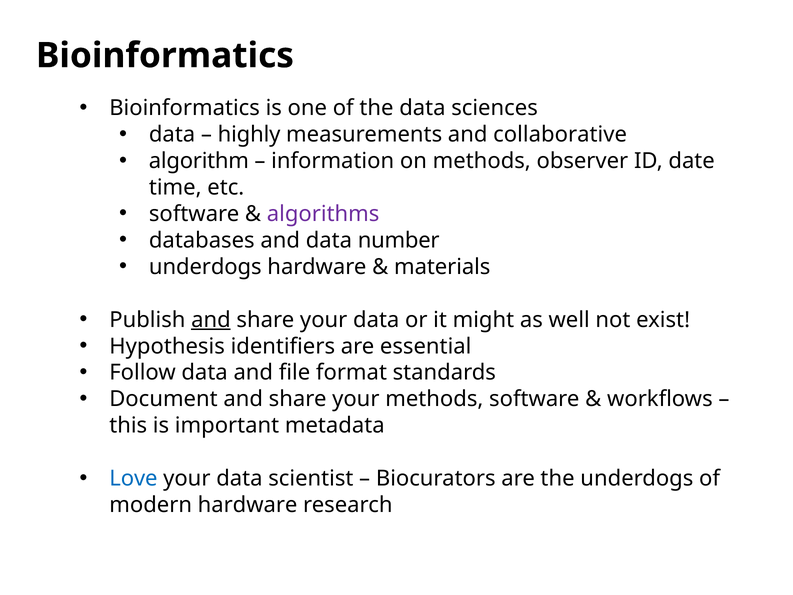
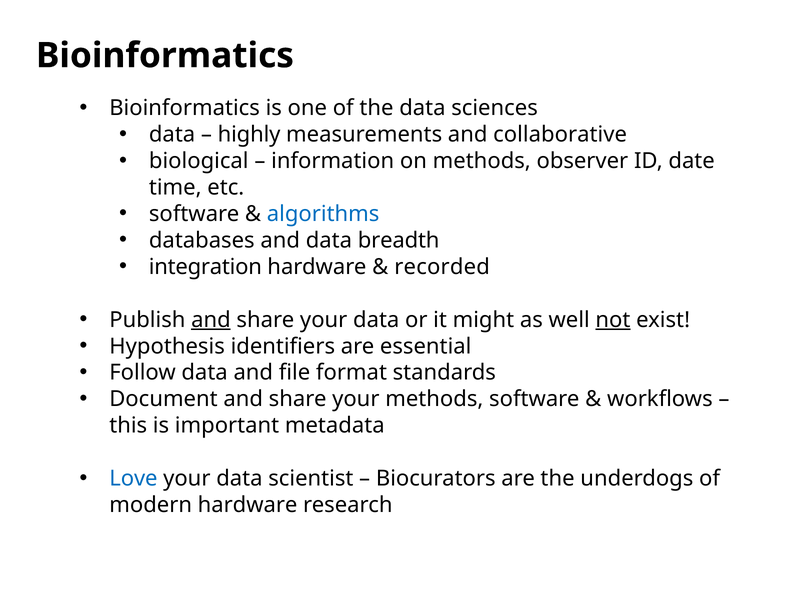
algorithm: algorithm -> biological (199, 161)
algorithms colour: purple -> blue (323, 214)
number: number -> breadth (399, 240)
underdogs: underdogs -> integration (205, 267)
materials: materials -> recorded (442, 267)
not underline: none -> present (613, 320)
